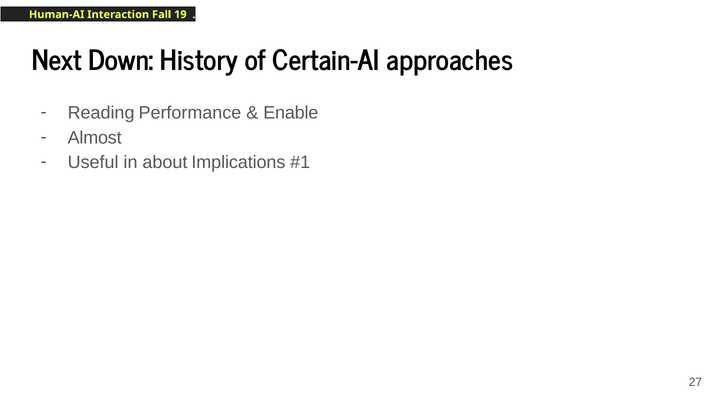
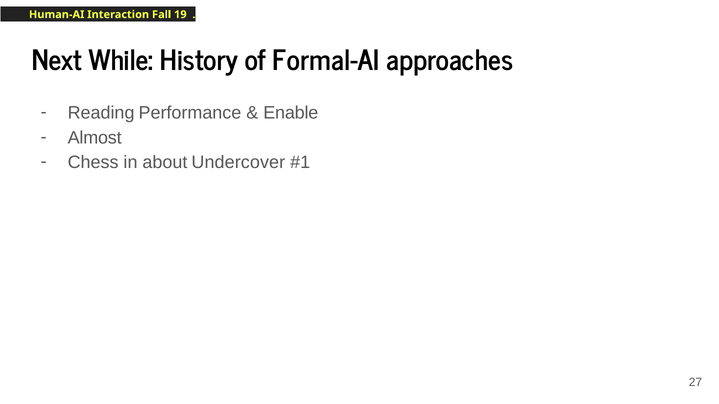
Down: Down -> While (121, 61)
Certain-AI: Certain-AI -> Formal-AI (326, 61)
Useful: Useful -> Chess (93, 163)
Implications: Implications -> Undercover (238, 163)
